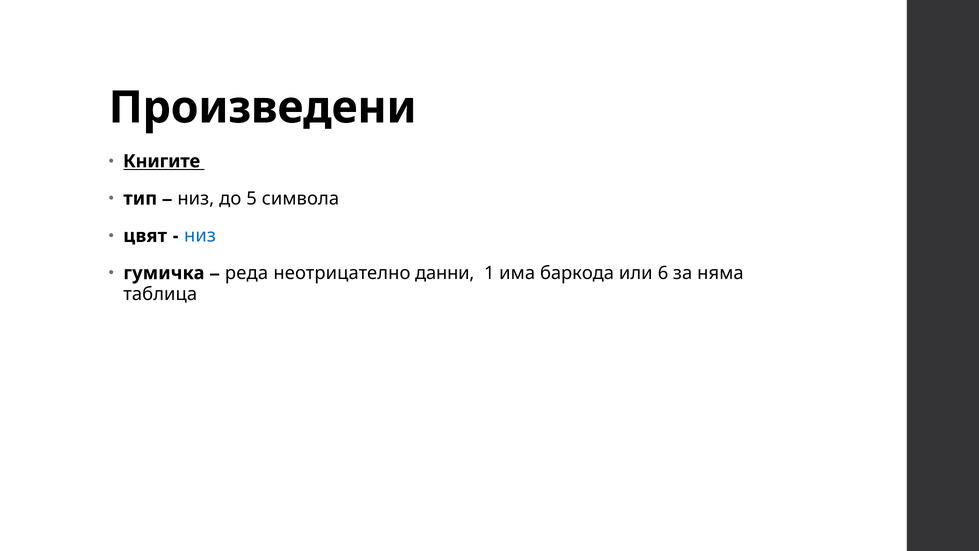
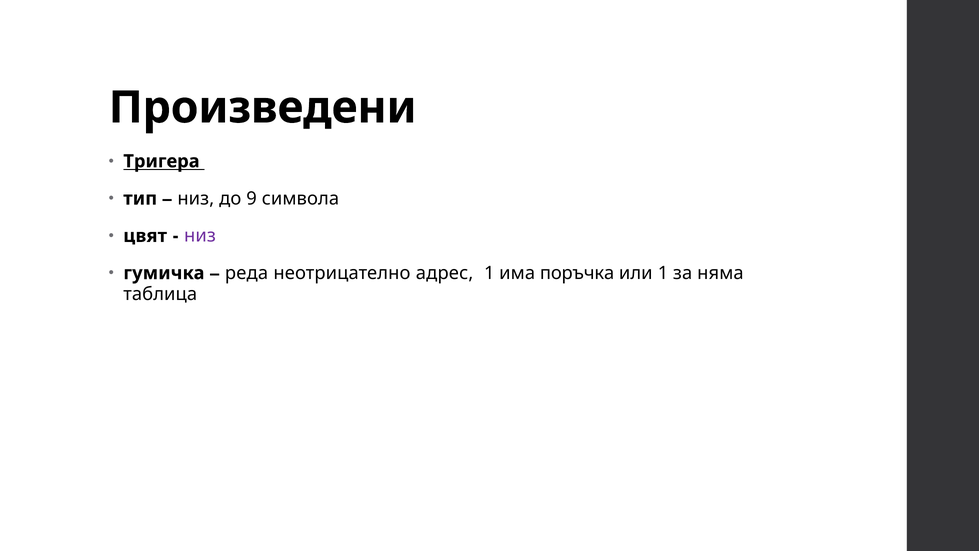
Книгите: Книгите -> Тригера (162, 161)
5: 5 -> 9 (252, 198)
низ colour: blue -> purple (200, 236)
данни: данни -> адрес (445, 273)
баркода: баркода -> поръчка (577, 273)
или 6: 6 -> 1 (663, 273)
